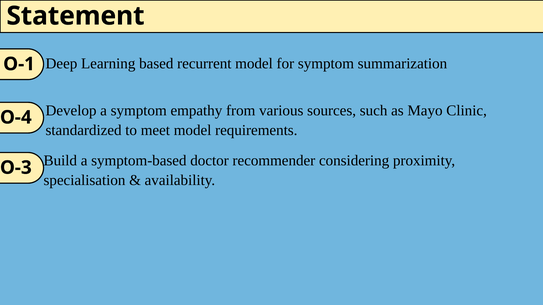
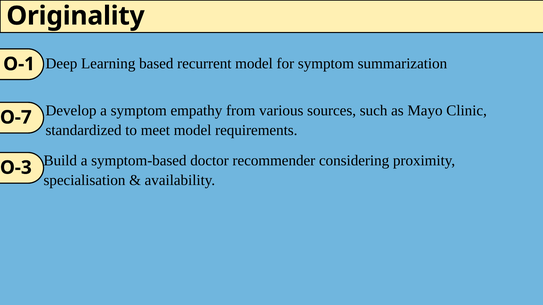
Statement: Statement -> Originality (76, 16)
O-4: O-4 -> O-7 (16, 118)
